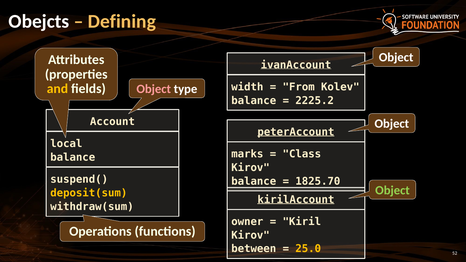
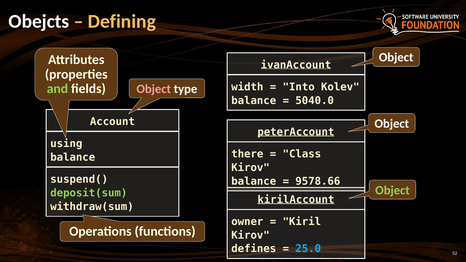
From: From -> Into (299, 87)
and colour: yellow -> light green (57, 89)
2225.2: 2225.2 -> 5040.0 (315, 101)
local: local -> using (66, 144)
marks: marks -> there (247, 154)
1825.70: 1825.70 -> 9578.66 (318, 181)
deposit(sum colour: yellow -> light green (89, 193)
between: between -> defines (254, 249)
25.0 colour: yellow -> light blue (308, 249)
